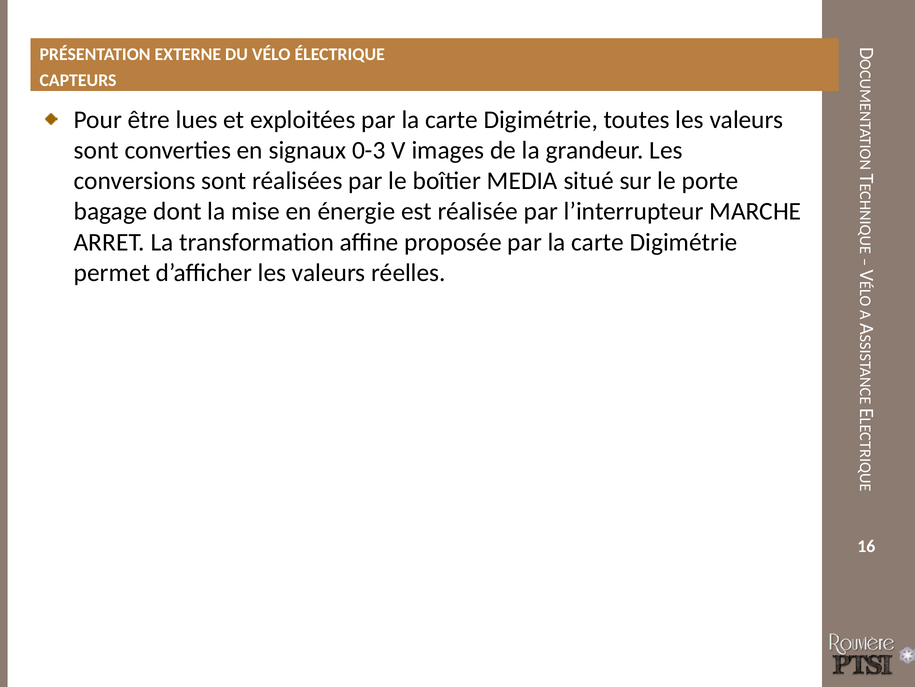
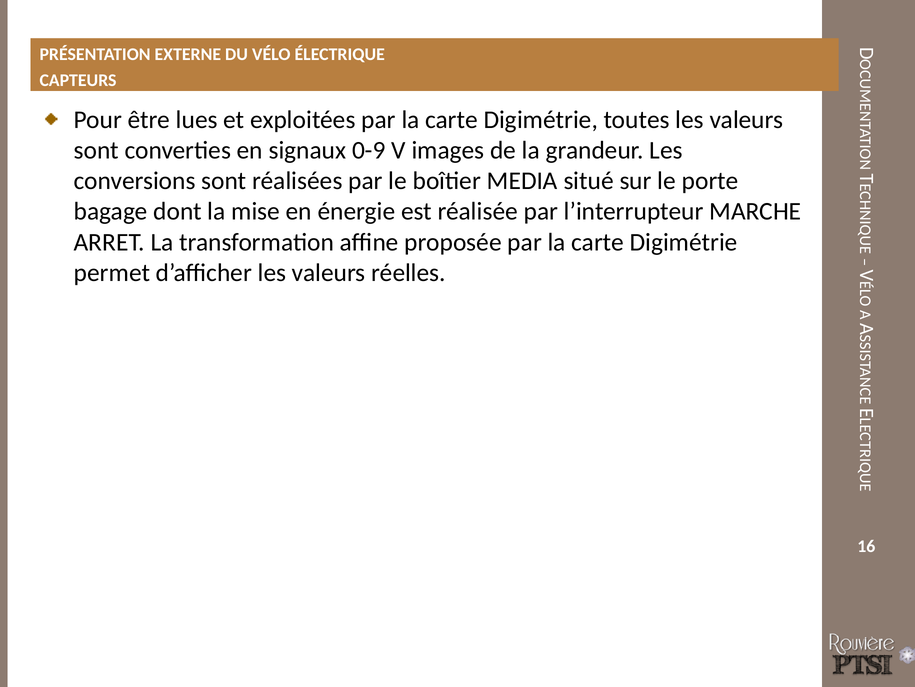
0-3: 0-3 -> 0-9 (369, 150)
